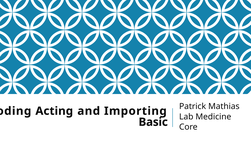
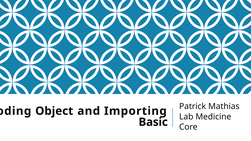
Acting: Acting -> Object (54, 111)
